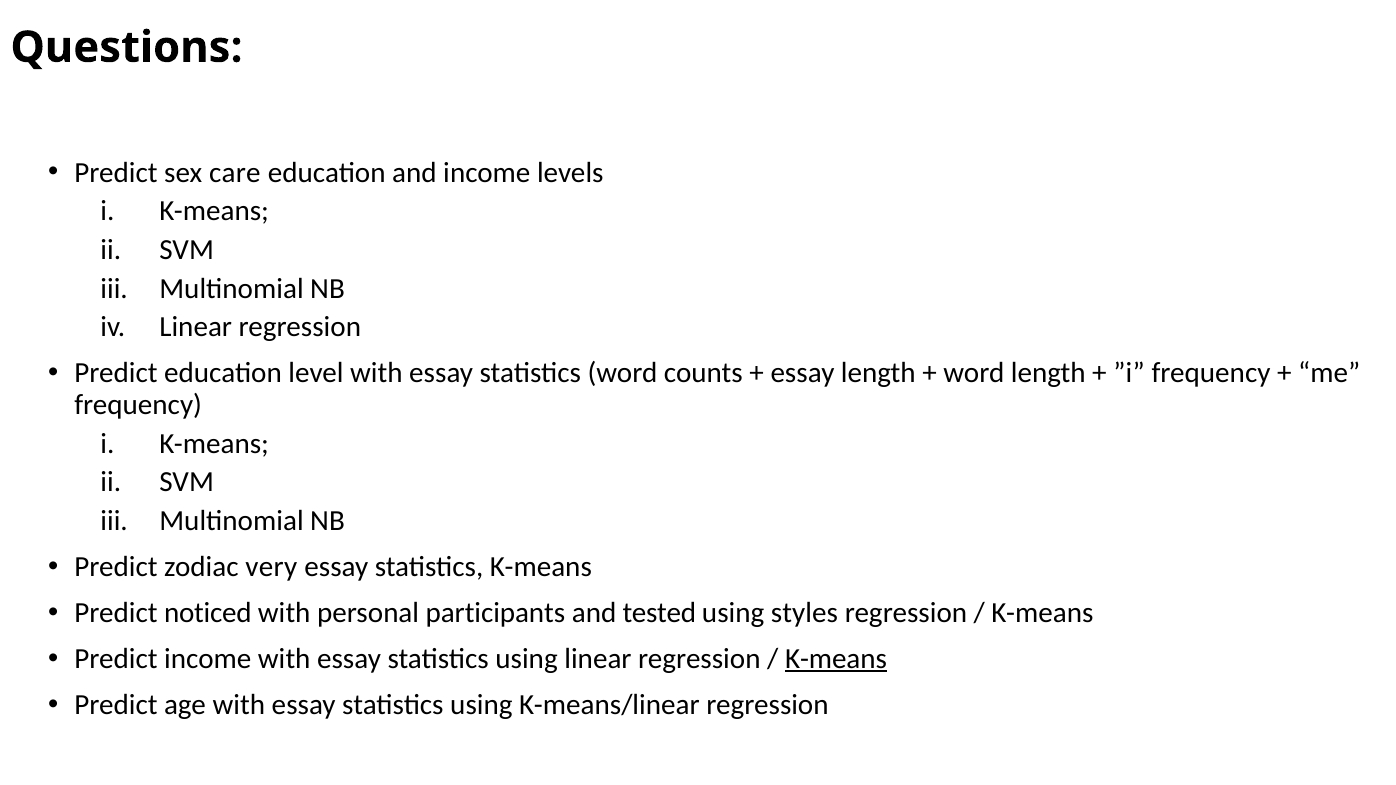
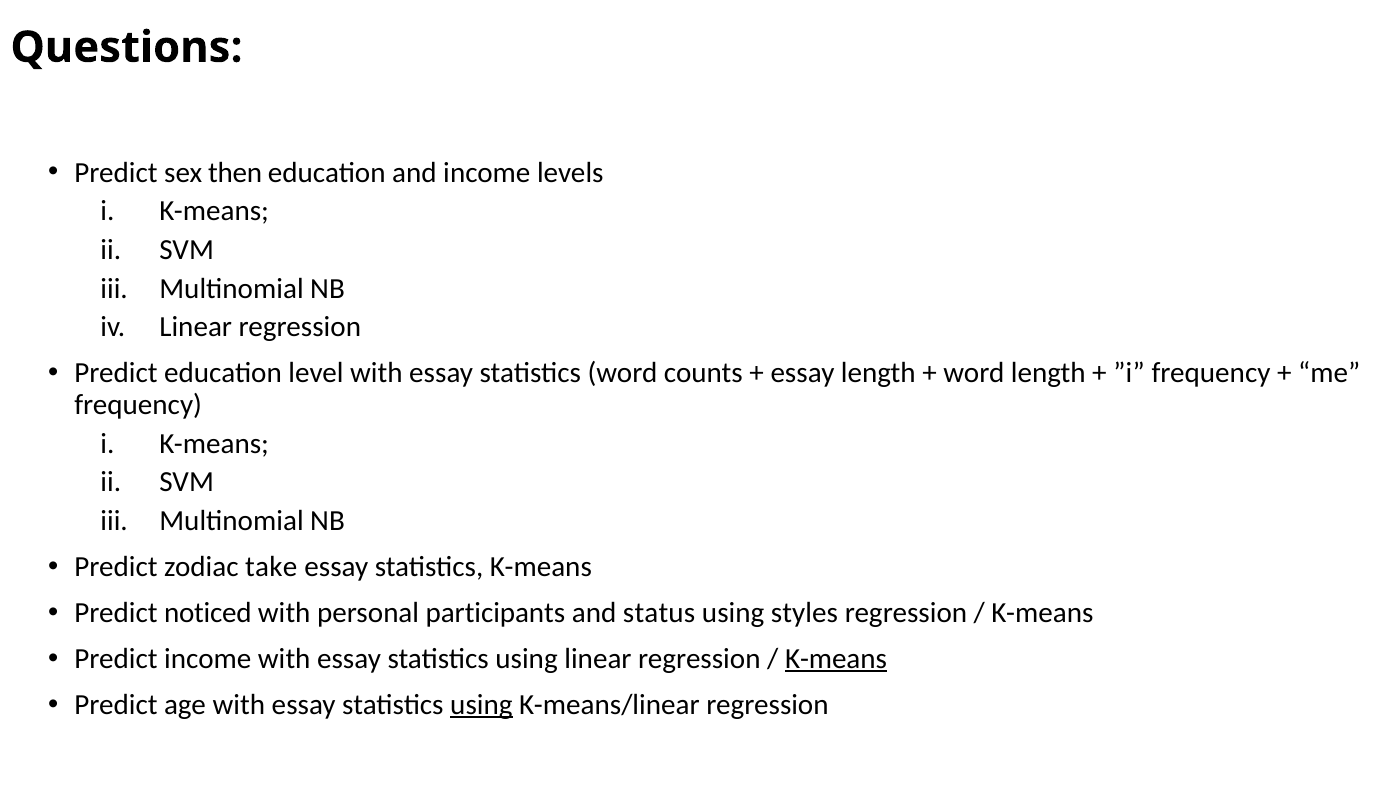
care: care -> then (235, 173)
very: very -> take (271, 567)
tested: tested -> status (659, 613)
using underline: none -> present (481, 705)
